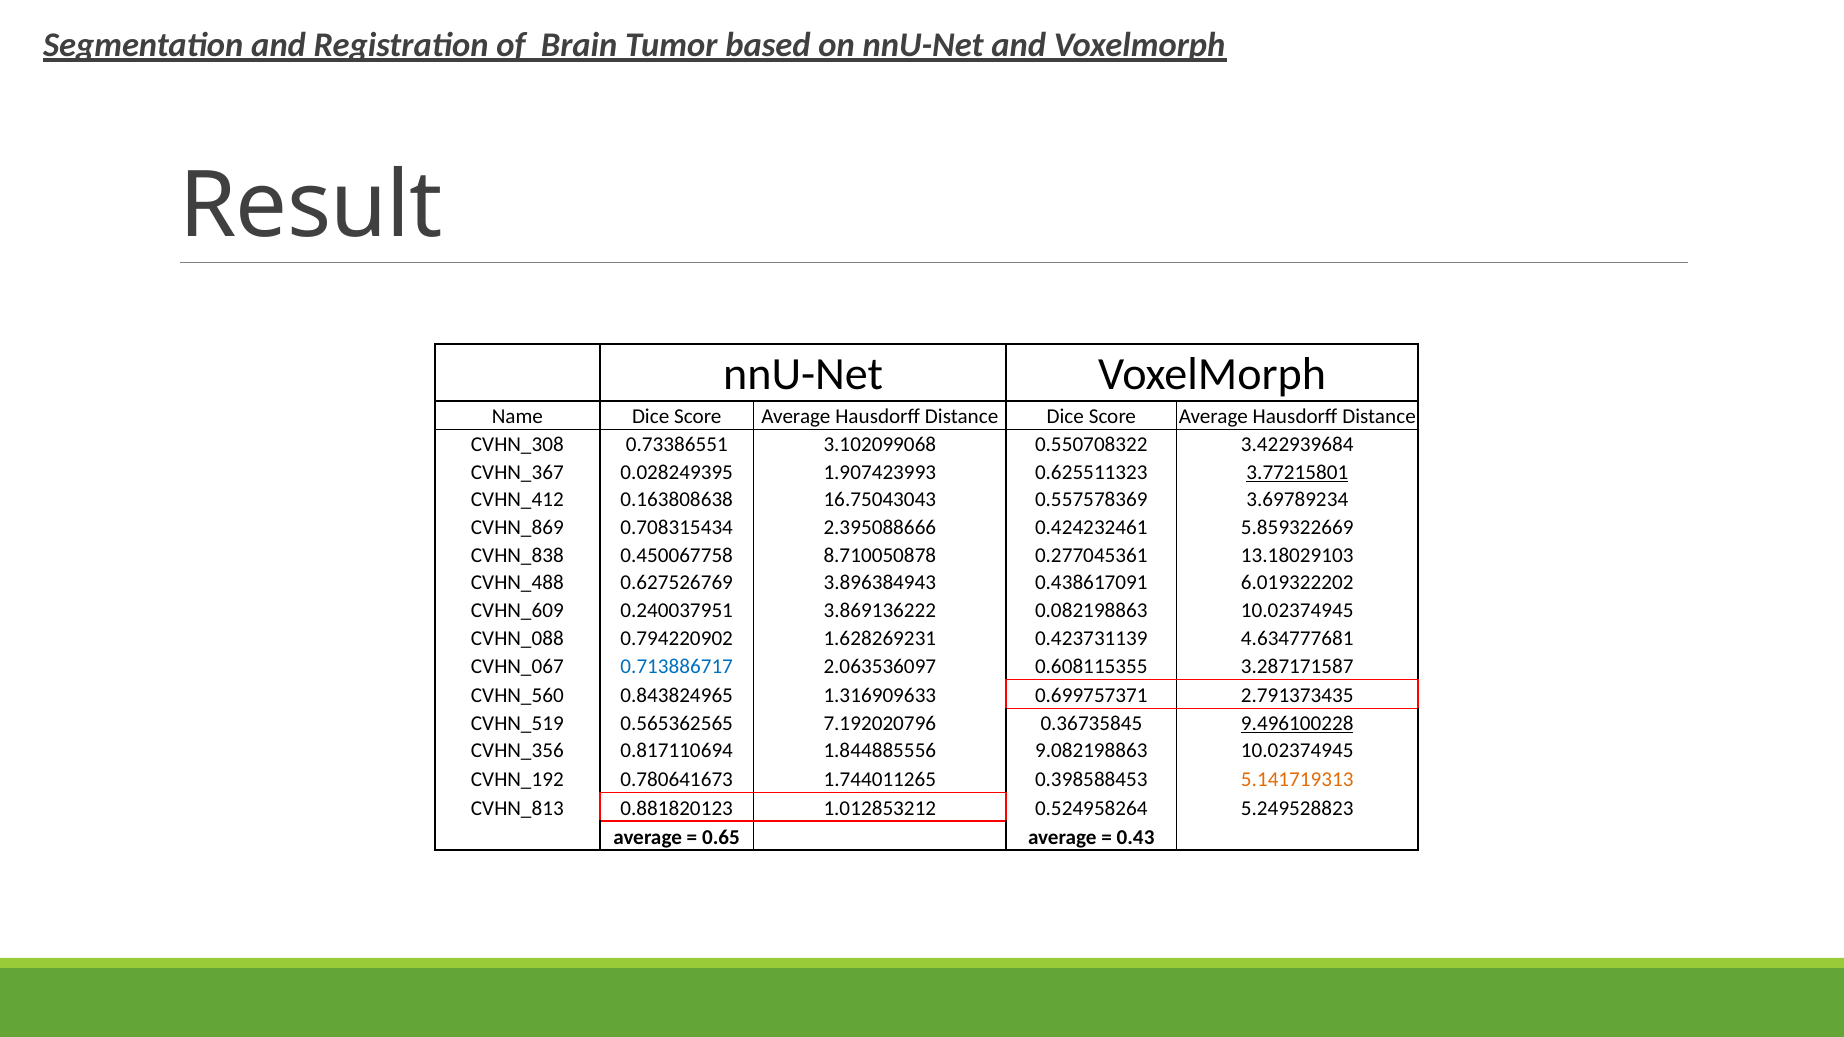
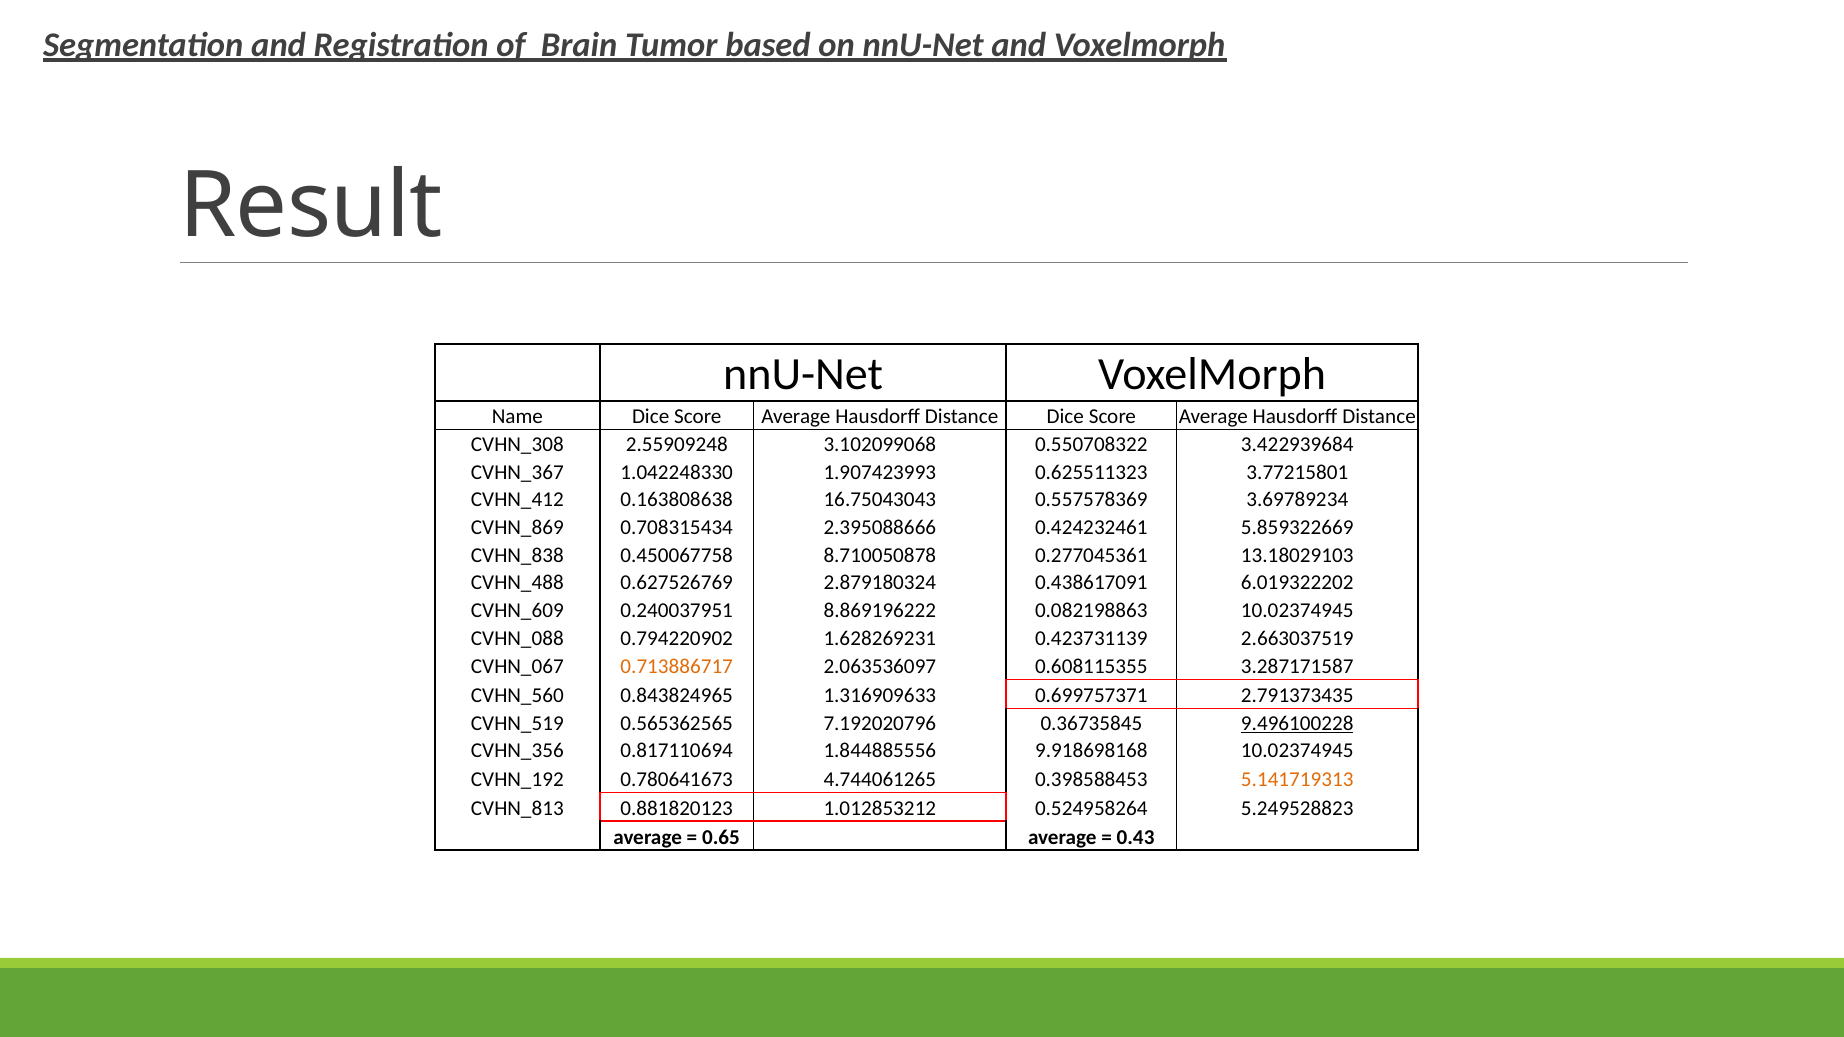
0.73386551: 0.73386551 -> 2.55909248 (677, 445)
0.028249395: 0.028249395 -> 1.042248330 (677, 472)
3.77215801 underline: present -> none (1297, 472)
3.896384943: 3.896384943 -> 2.879180324 (880, 583)
3.869136222: 3.869136222 -> 8.869196222 (880, 611)
4.634777681: 4.634777681 -> 2.663037519 (1297, 638)
0.713886717 colour: blue -> orange (677, 667)
9.082198863: 9.082198863 -> 9.918698168 (1091, 751)
1.744011265: 1.744011265 -> 4.744061265 (880, 780)
